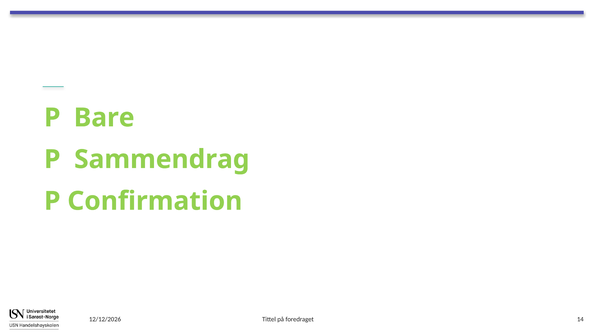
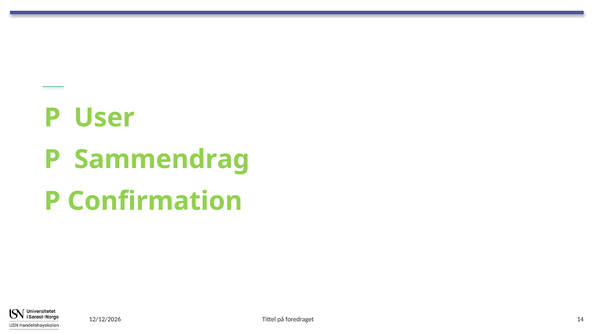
Bare: Bare -> User (104, 118)
